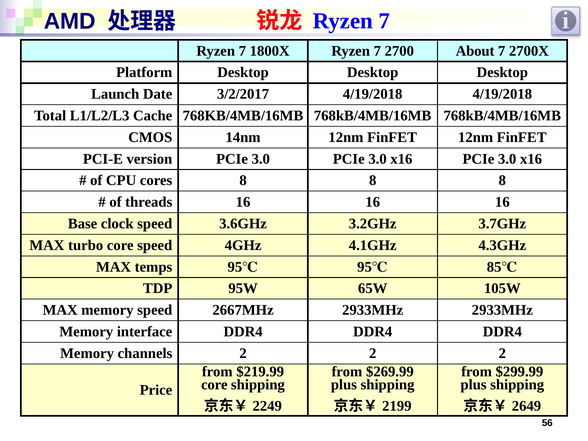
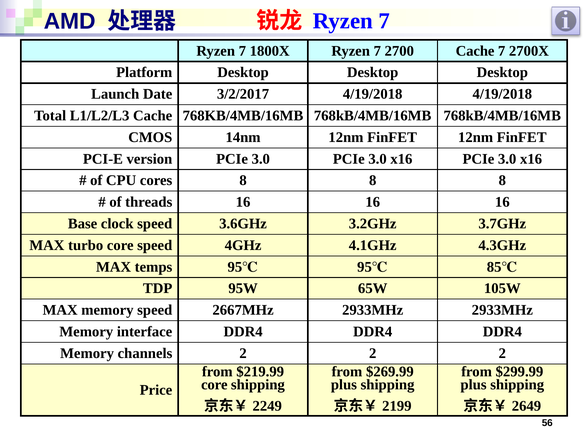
2700 About: About -> Cache (475, 51)
